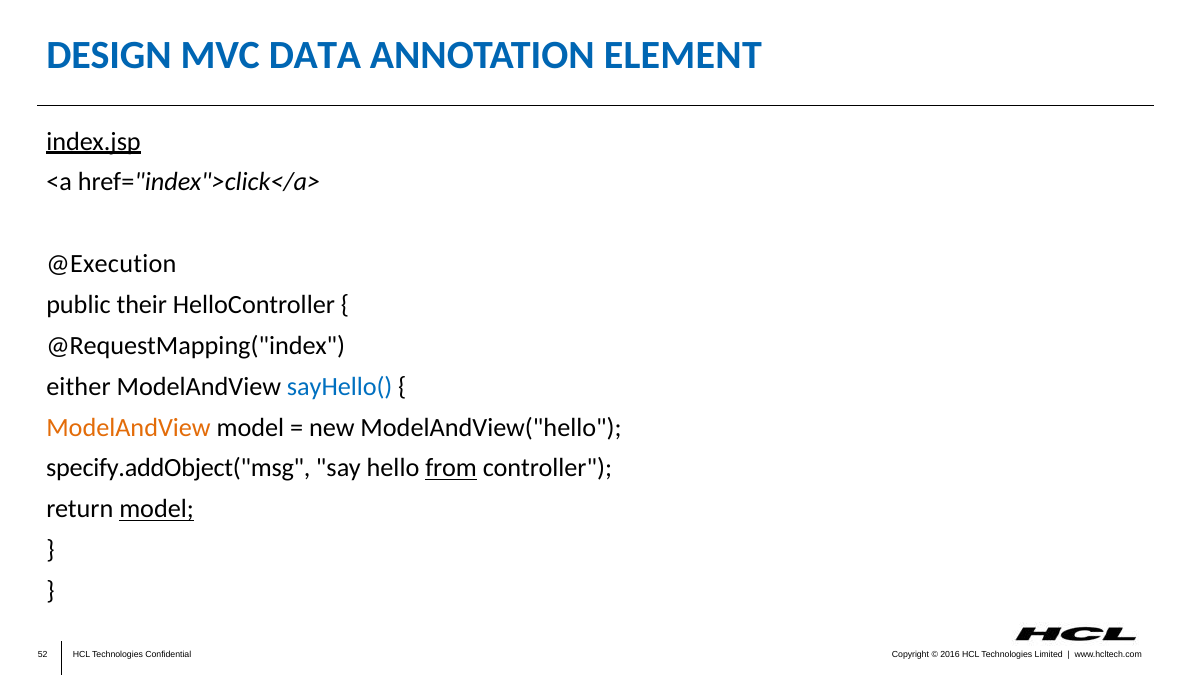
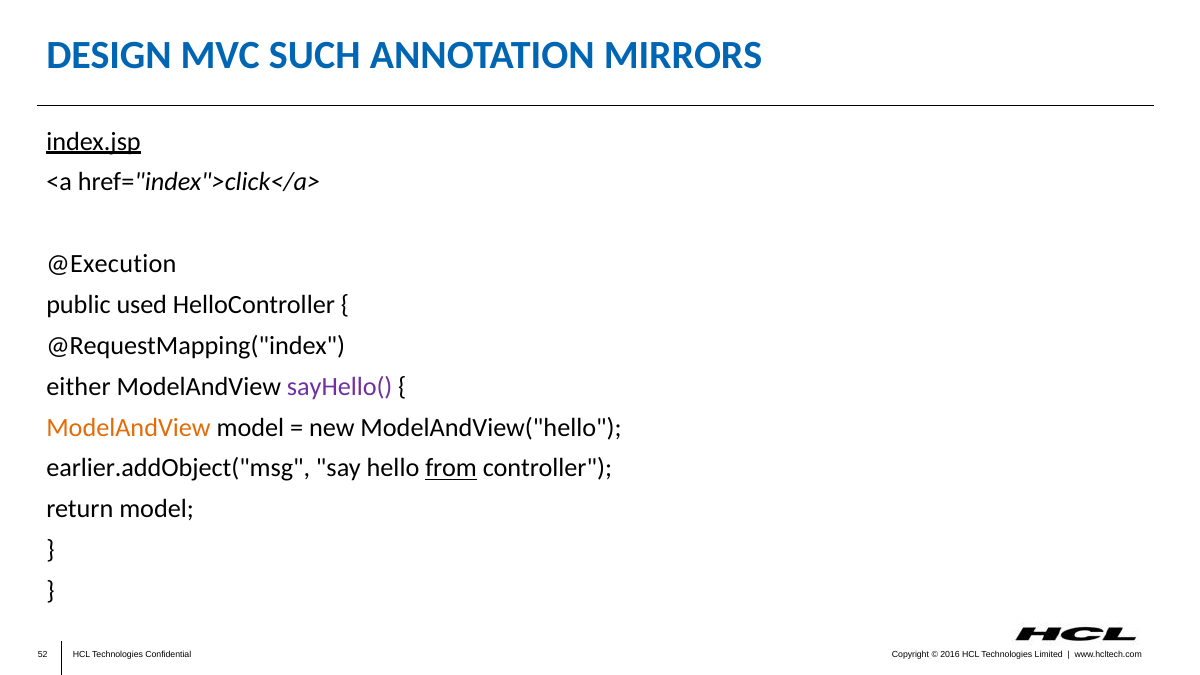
DATA: DATA -> SUCH (315, 55)
ELEMENT: ELEMENT -> MIRRORS (683, 55)
their: their -> used (142, 305)
sayHello( colour: blue -> purple (340, 387)
specify.addObject("msg: specify.addObject("msg -> earlier.addObject("msg (178, 468)
model underline: present -> none (157, 509)
